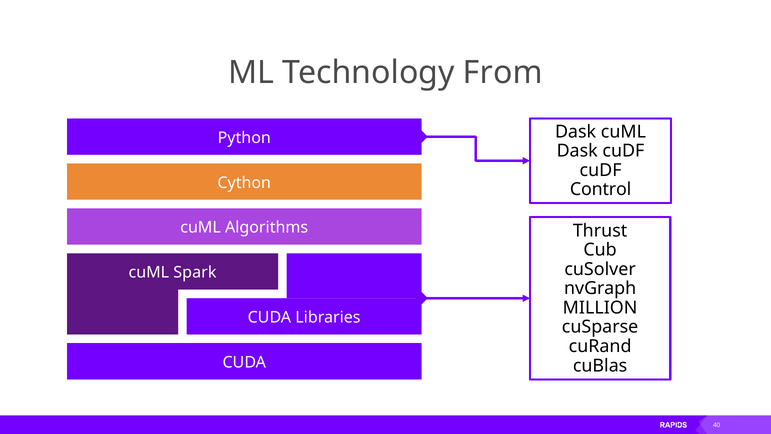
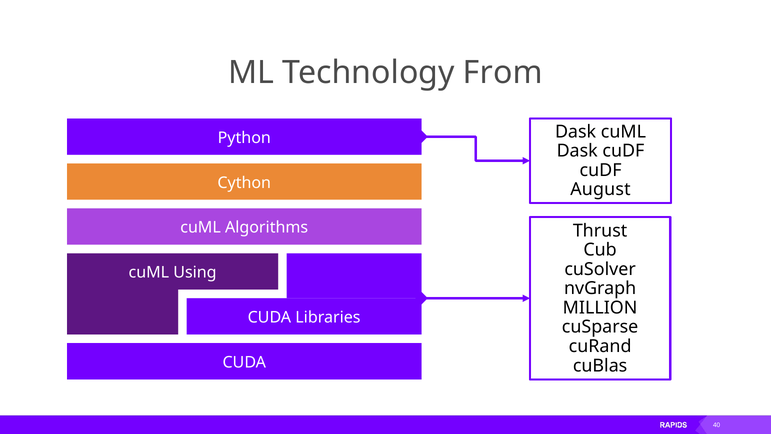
Control: Control -> August (600, 189)
Spark: Spark -> Using (195, 272)
